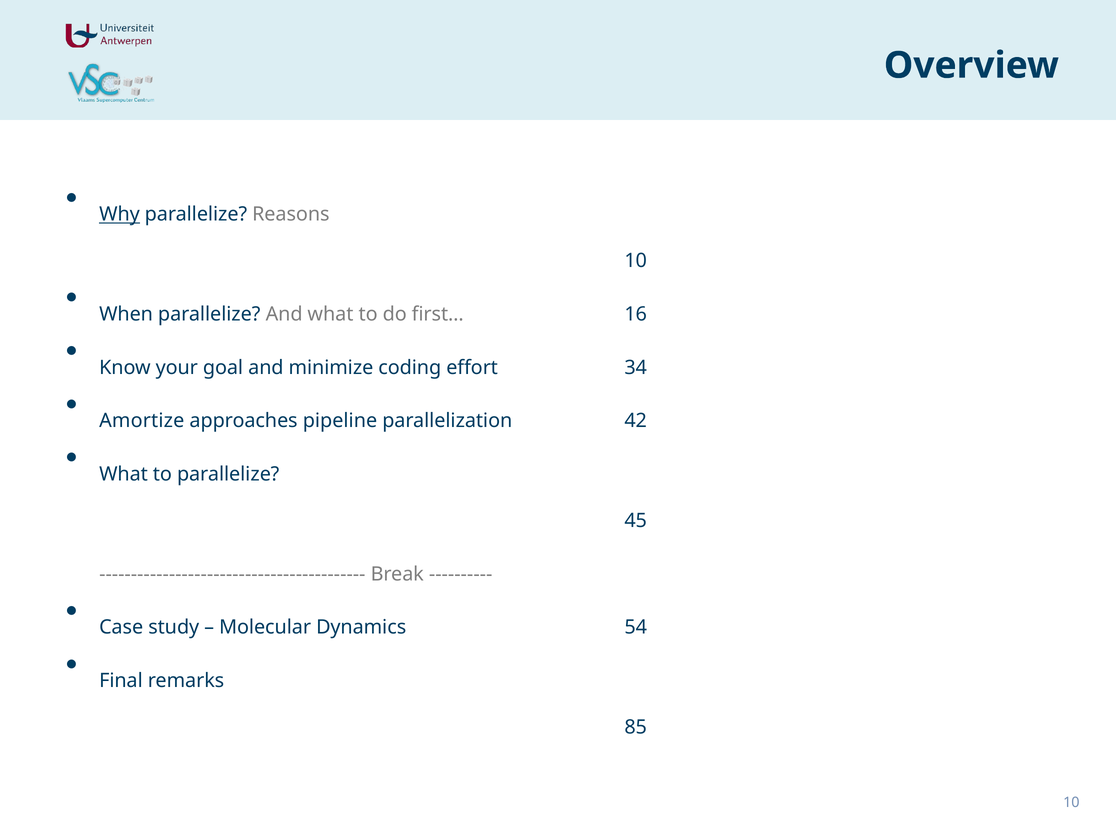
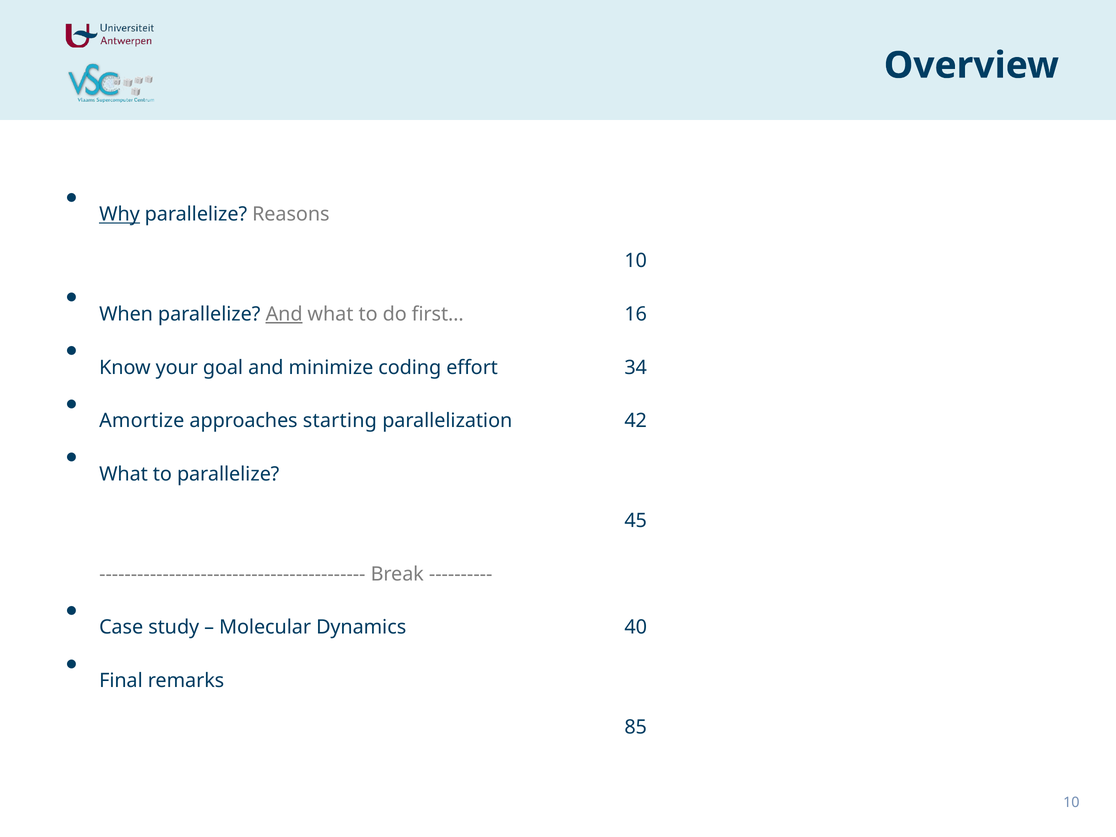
And underline: none -> present (284, 314)
pipeline: pipeline -> starting (340, 421)
54: 54 -> 40 (636, 627)
